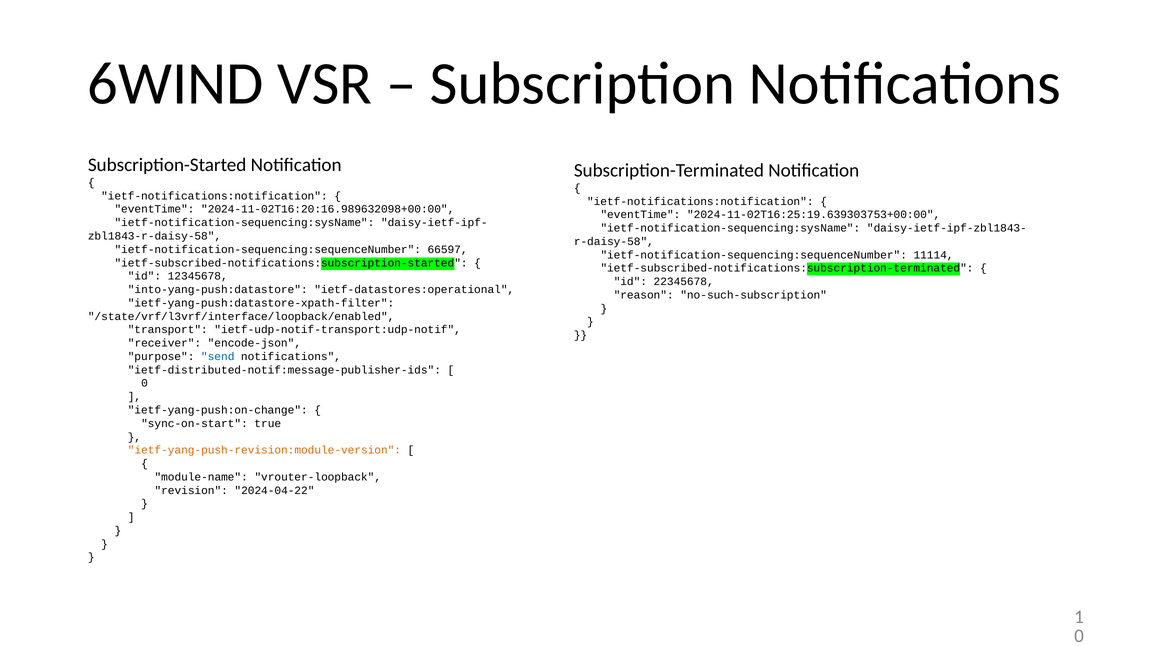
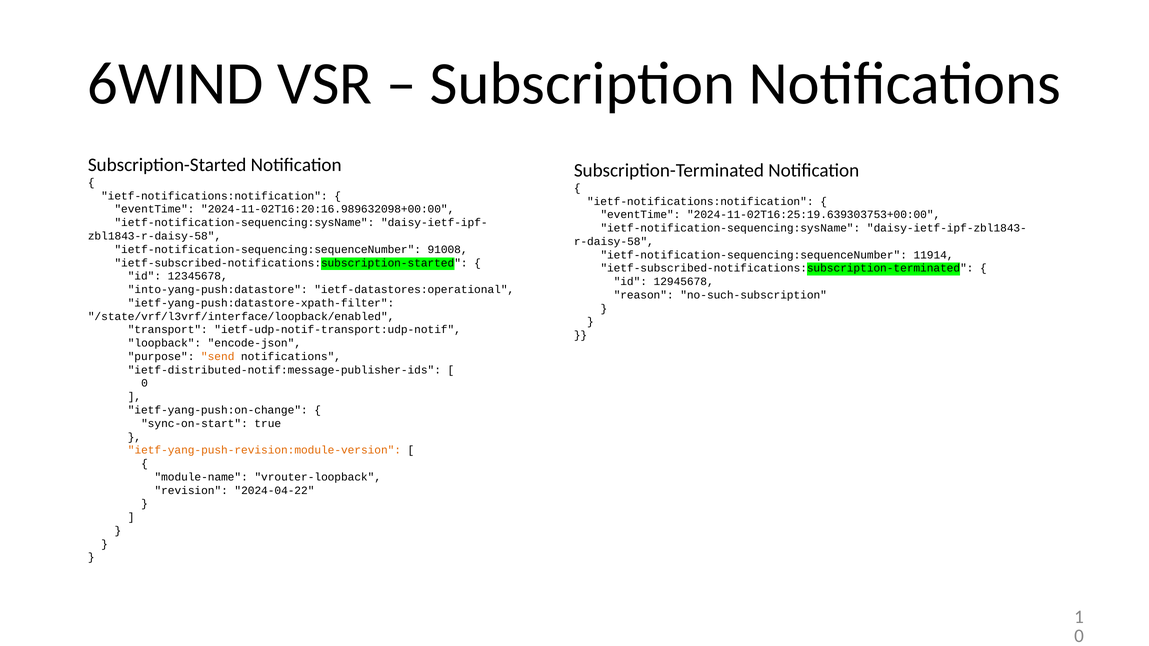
66597: 66597 -> 91008 (448, 250)
11114: 11114 -> 11914 (934, 255)
22345678: 22345678 -> 12945678 (684, 282)
receiver: receiver -> loopback (165, 343)
send colour: blue -> orange (218, 357)
